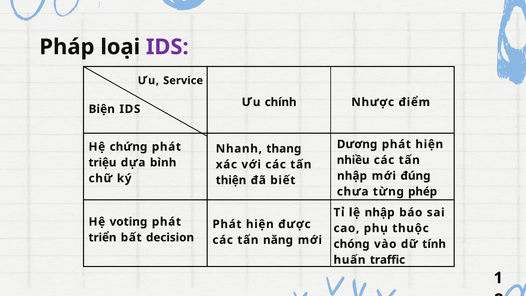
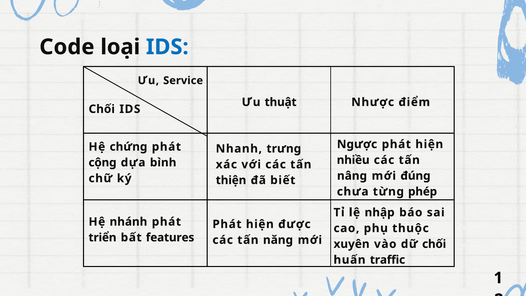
Pháp: Pháp -> Code (67, 47)
IDS colour: purple -> blue (167, 47)
chính: chính -> thuật (281, 102)
Biện: Biện -> Chối (102, 109)
Dương: Dương -> Ngược (357, 144)
thang: thang -> trưng (284, 149)
triệu: triệu -> cộng (102, 162)
nhập: nhập -> nâng (352, 176)
voting: voting -> nhánh (128, 222)
decision: decision -> features (170, 237)
chóng: chóng -> xuyên (352, 244)
dữ tính: tính -> chối (434, 244)
